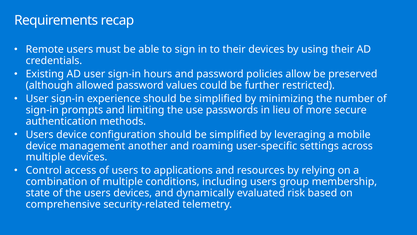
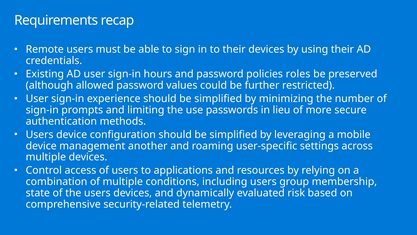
allow: allow -> roles (298, 74)
